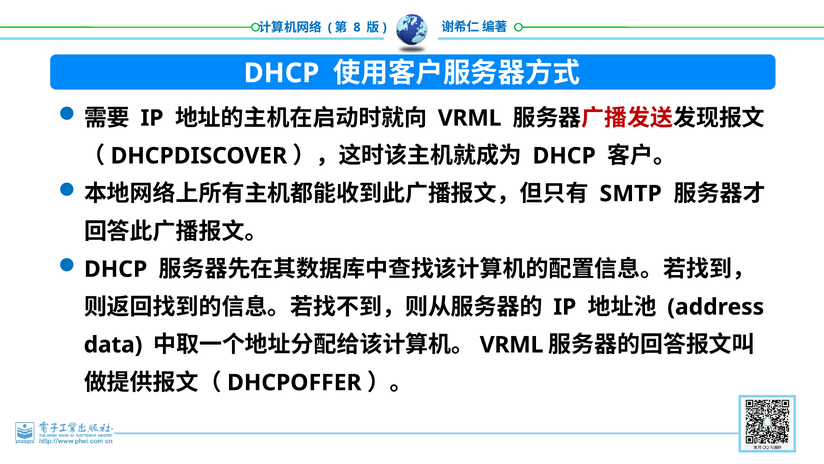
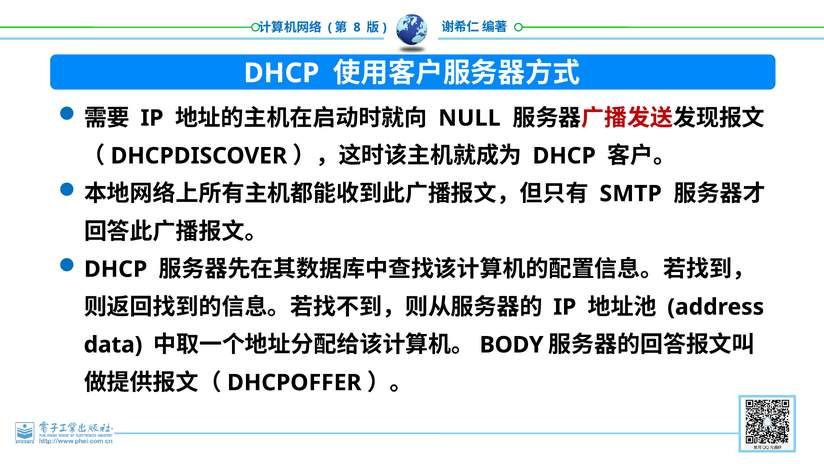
VRML: VRML -> NULL (469, 118)
VRML: VRML -> BODY (512, 345)
